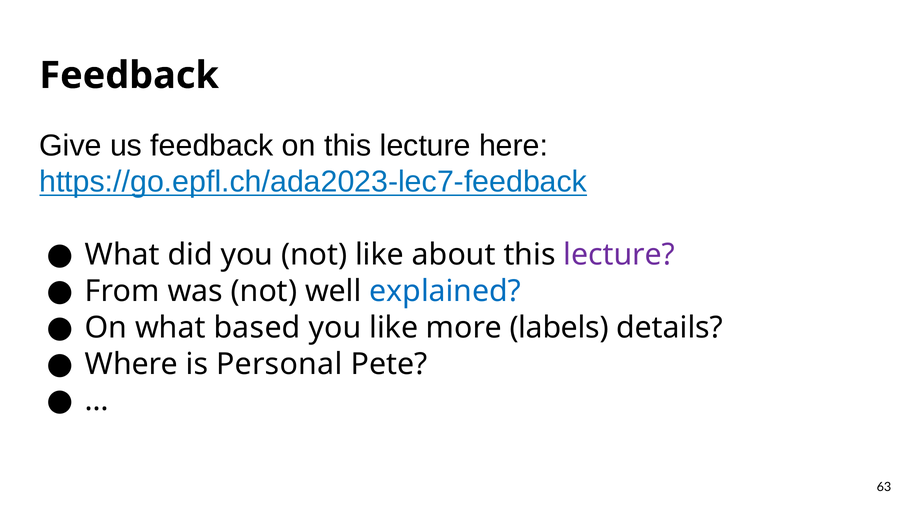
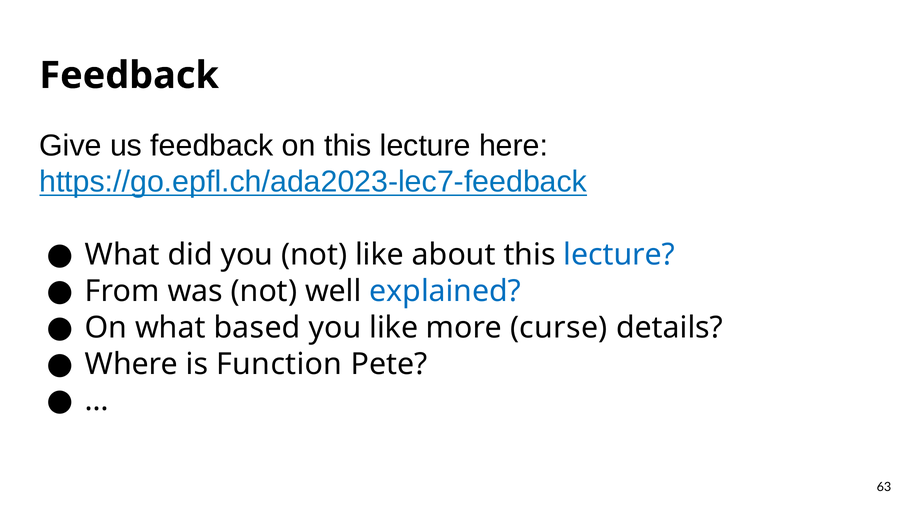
lecture colour: purple -> blue (619, 255)
labels: labels -> curse (559, 328)
Personal: Personal -> Function (279, 364)
